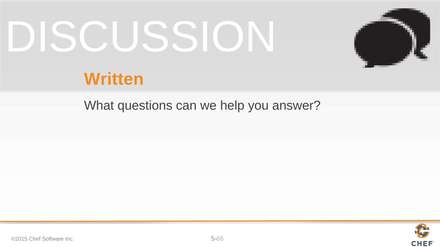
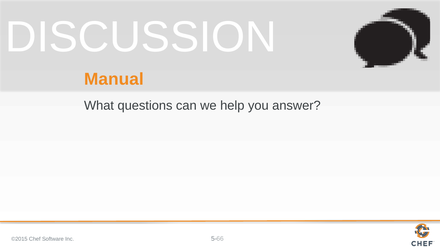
Written: Written -> Manual (114, 79)
